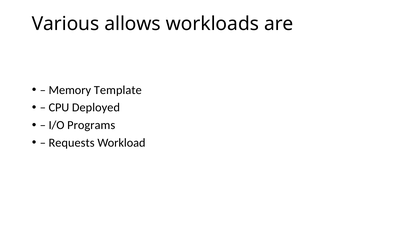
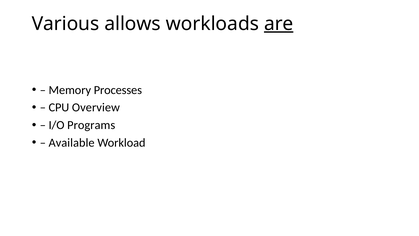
are underline: none -> present (279, 24)
Template: Template -> Processes (118, 90)
Deployed: Deployed -> Overview (96, 107)
Requests: Requests -> Available (72, 143)
